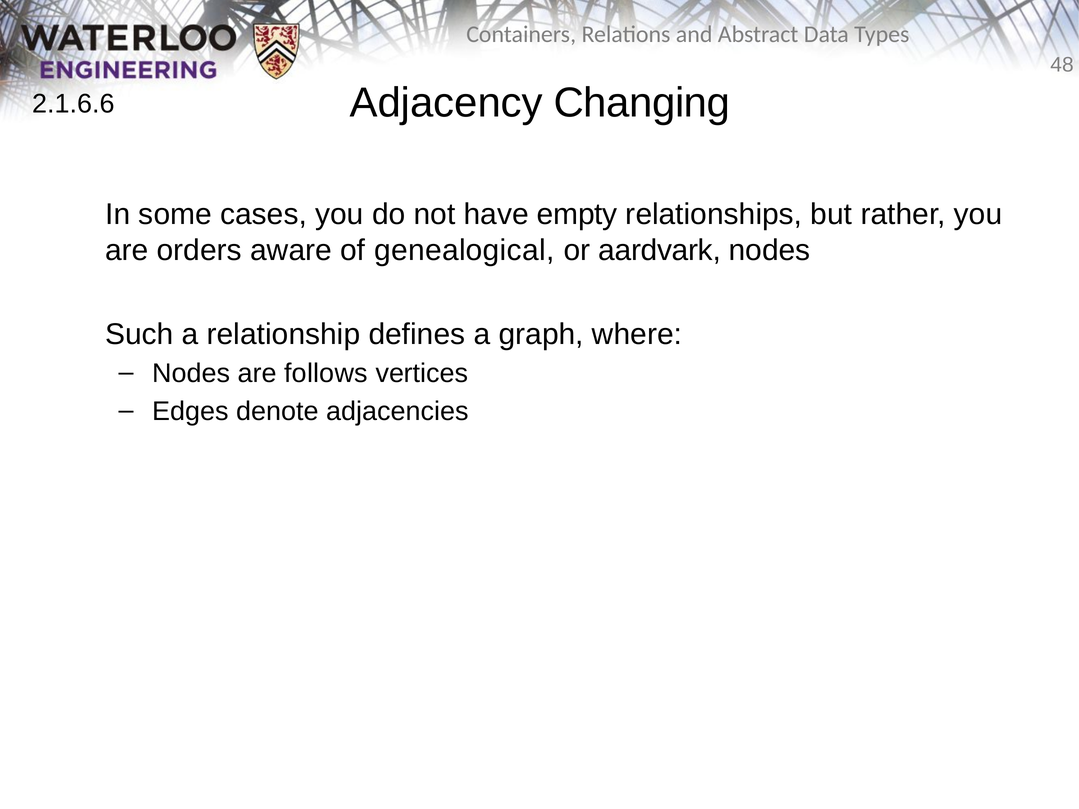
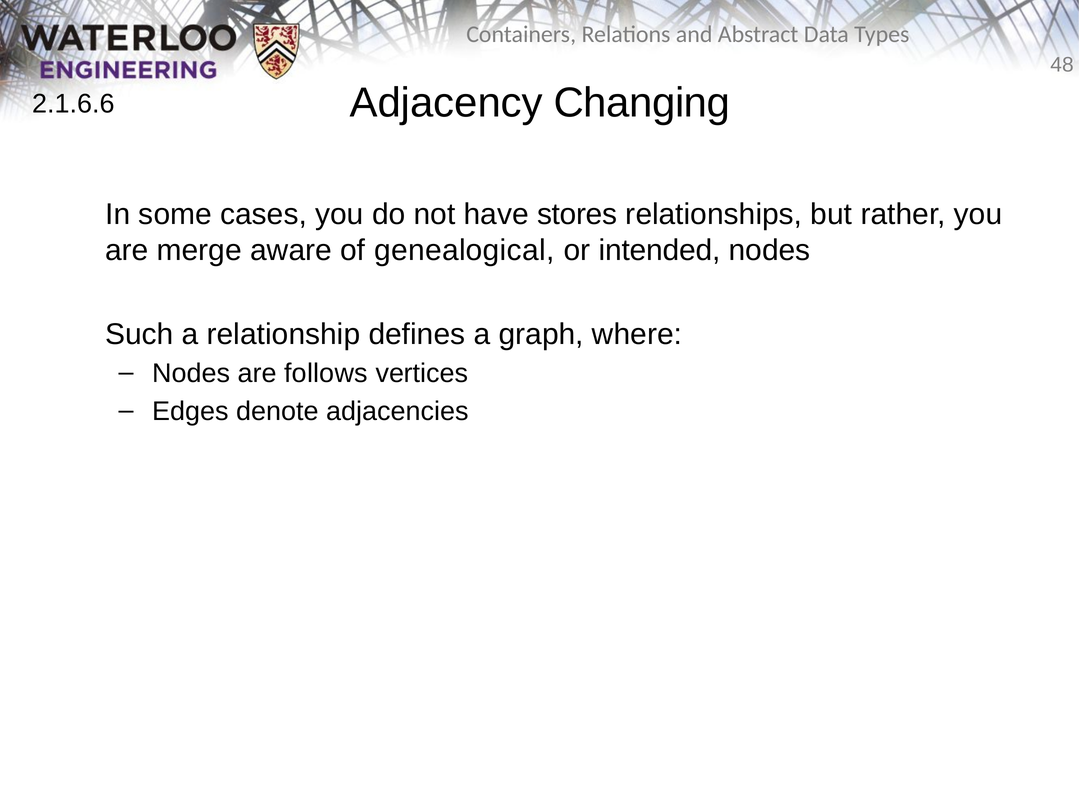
empty: empty -> stores (577, 214)
orders: orders -> merge (199, 250)
aardvark: aardvark -> intended (660, 250)
